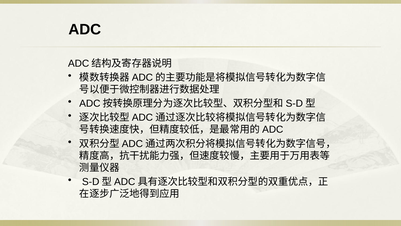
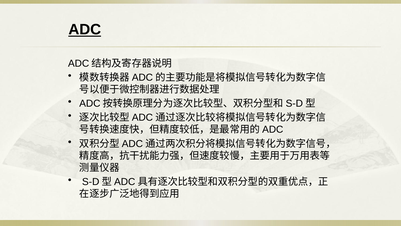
ADC underline: none -> present (85, 30)
